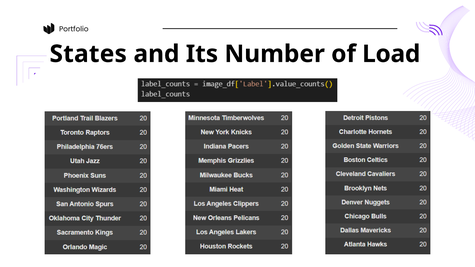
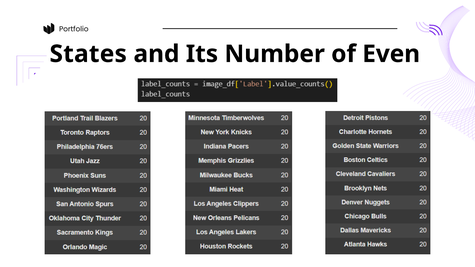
Load: Load -> Even (391, 54)
